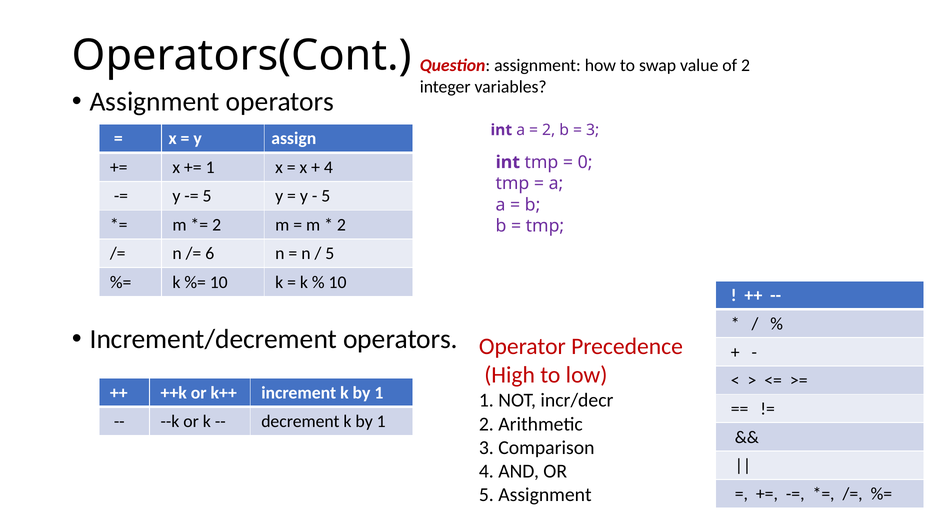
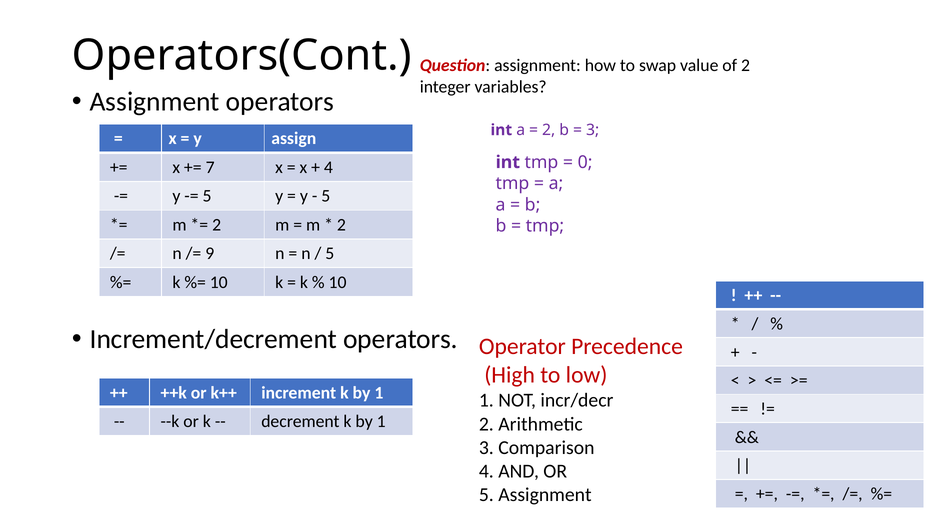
1: 1 -> 7 (210, 167)
6: 6 -> 9 (210, 253)
